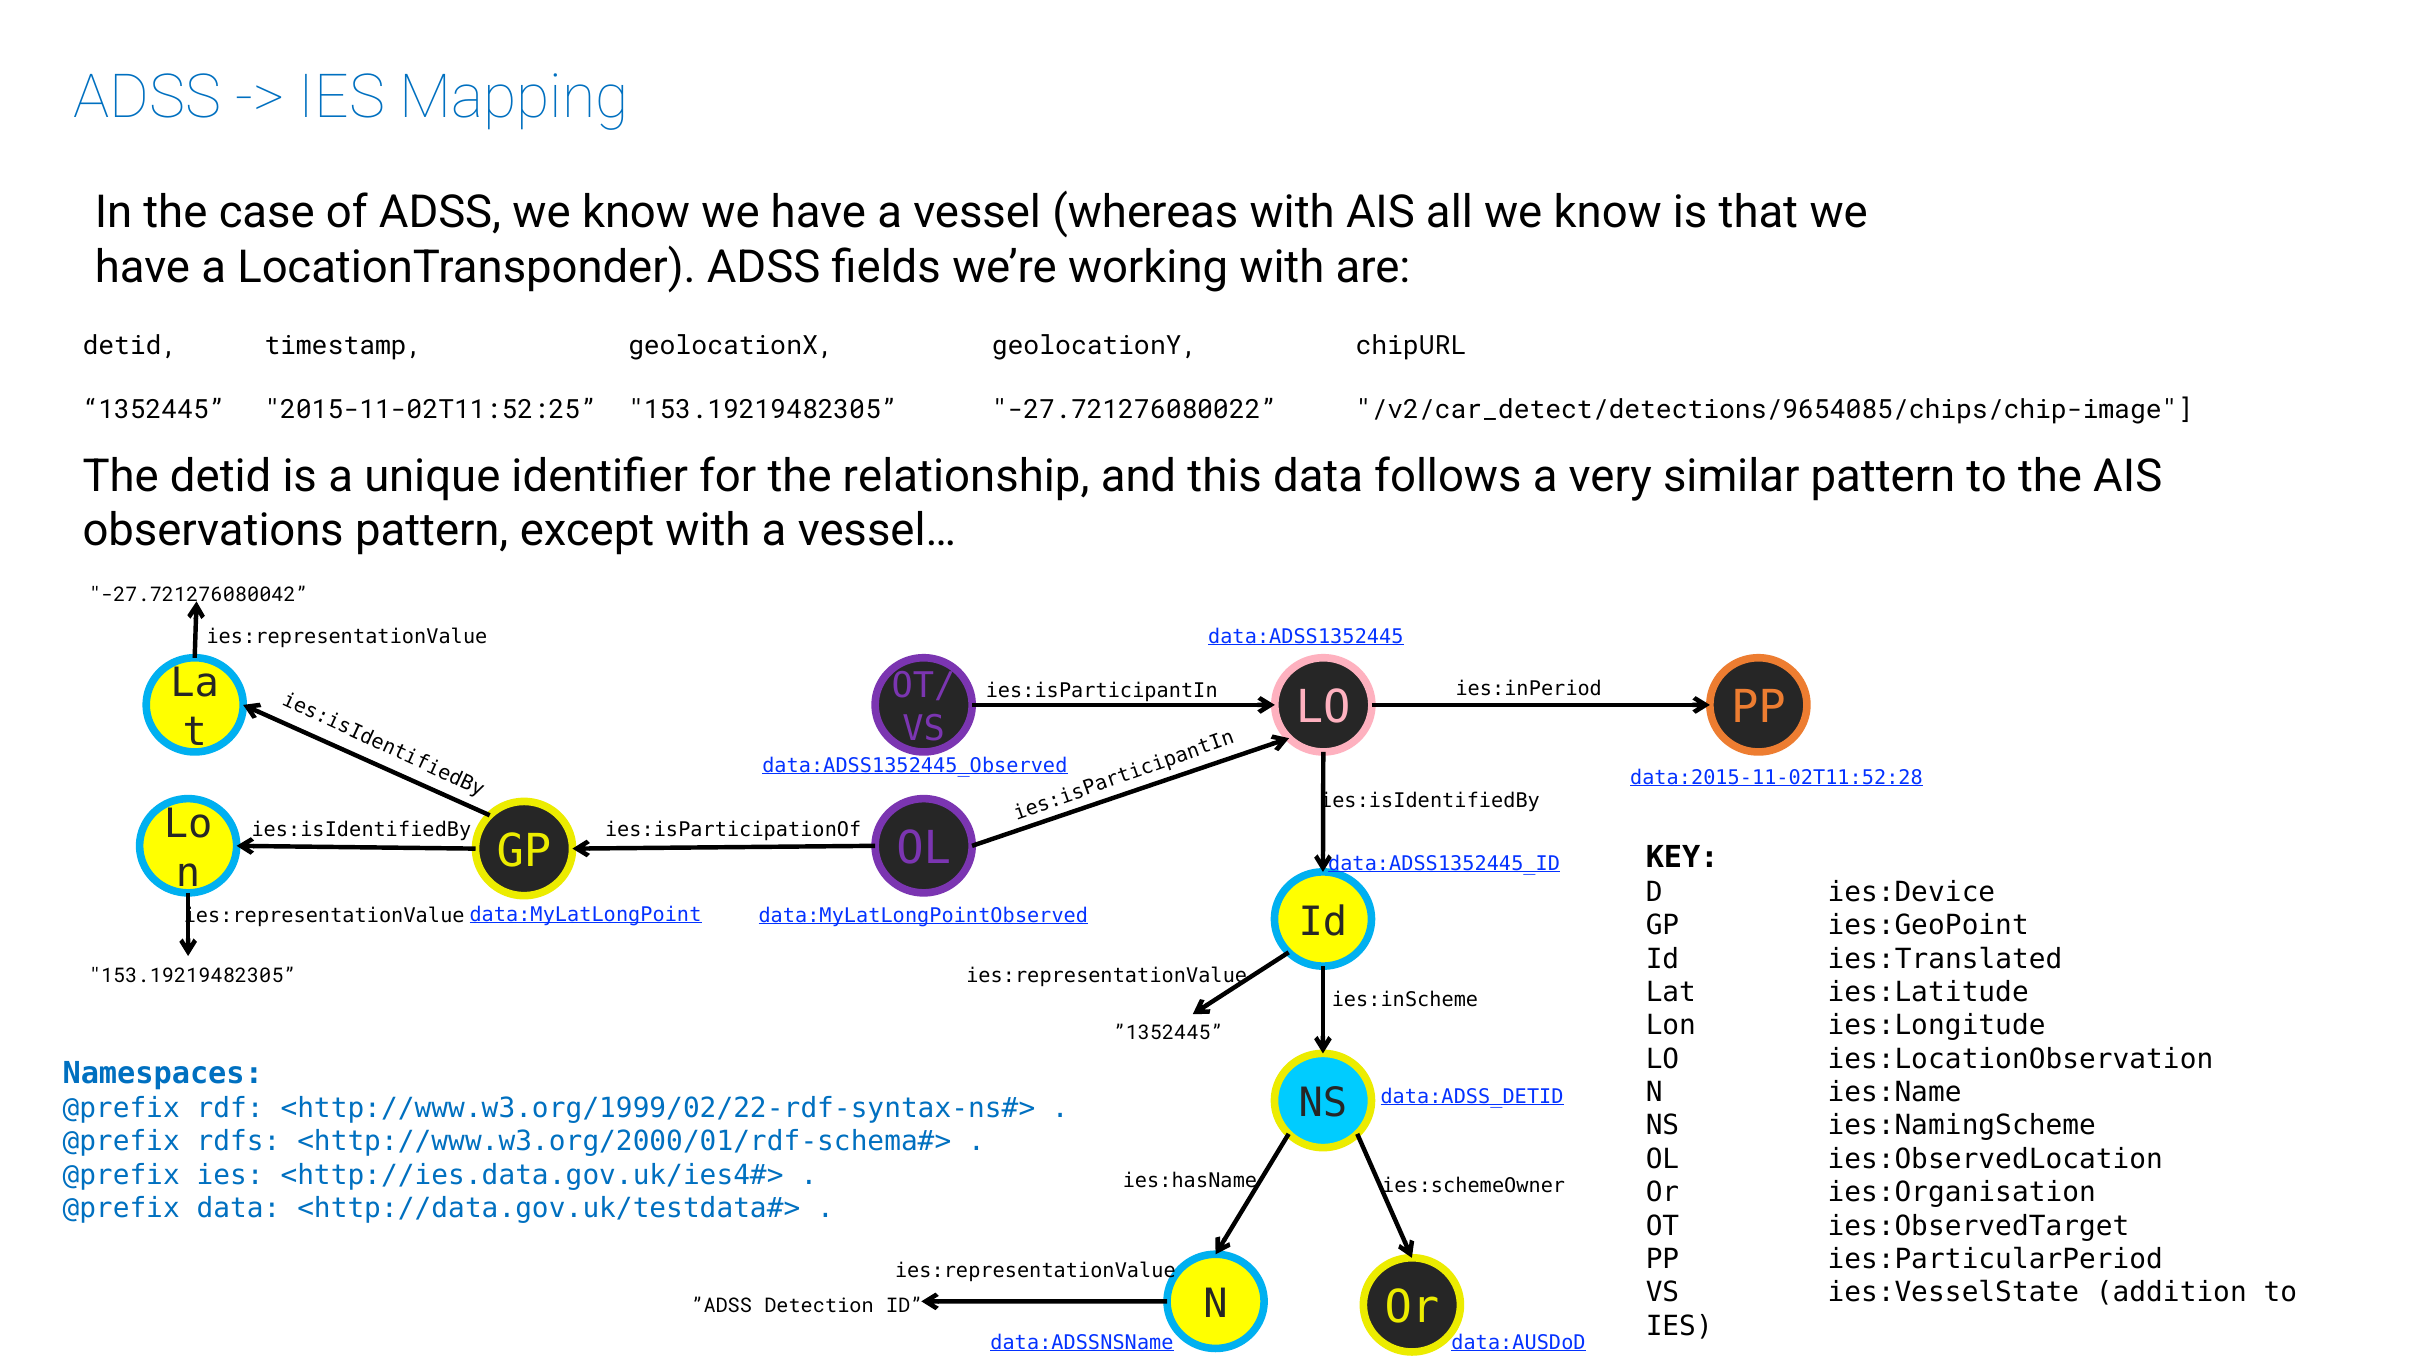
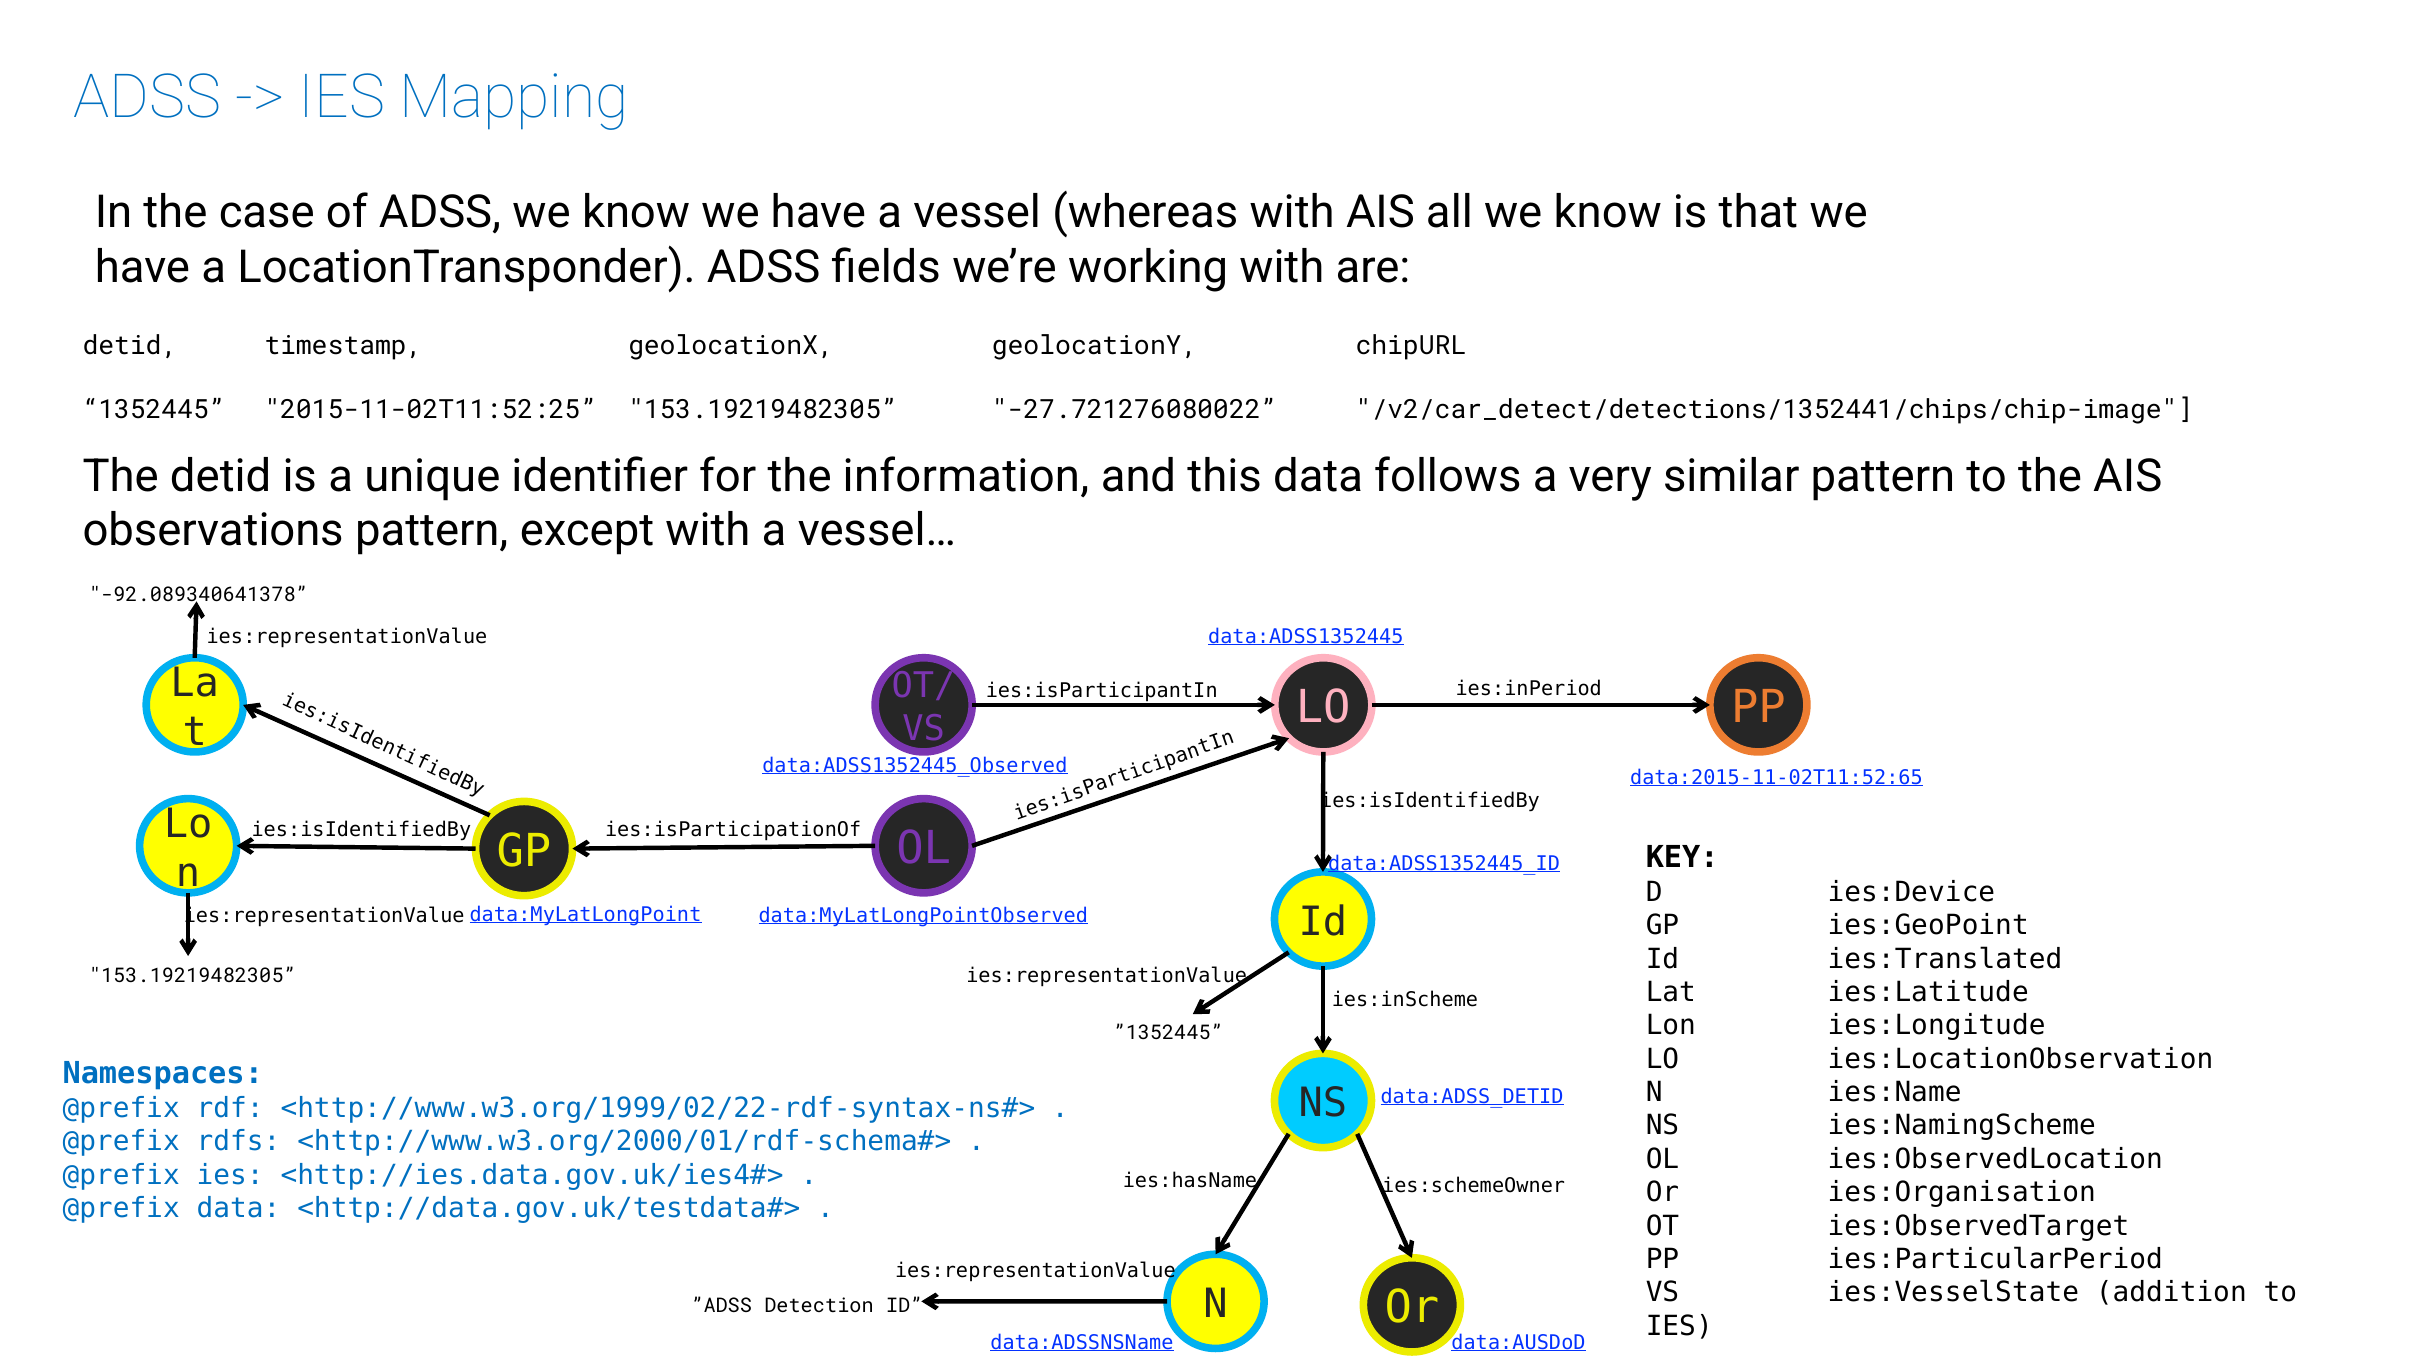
/v2/car_detect/detections/9654085/chips/chip-image: /v2/car_detect/detections/9654085/chips/chip-image -> /v2/car_detect/detections/1352441/chips/chip-image (1775, 410)
relationship: relationship -> information (966, 476)
-27.721276080042: -27.721276080042 -> -92.089340641378 (198, 595)
data:2015-11-02T11:52:28: data:2015-11-02T11:52:28 -> data:2015-11-02T11:52:65 (1776, 778)
